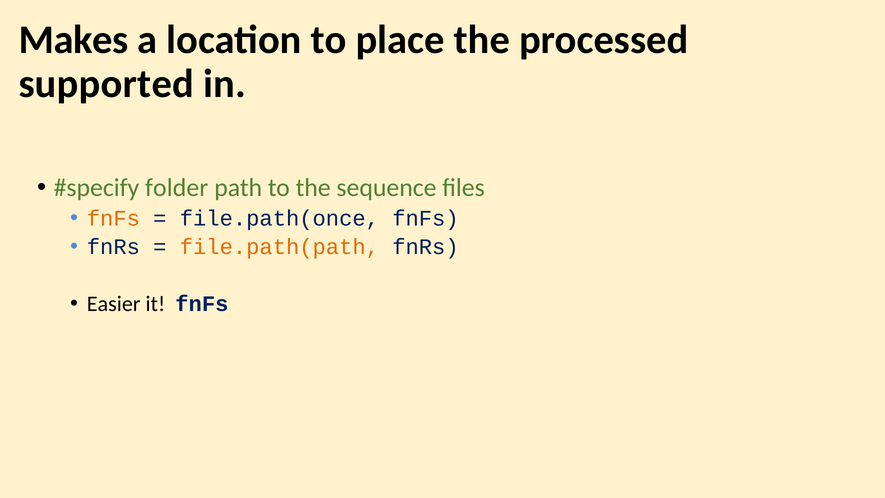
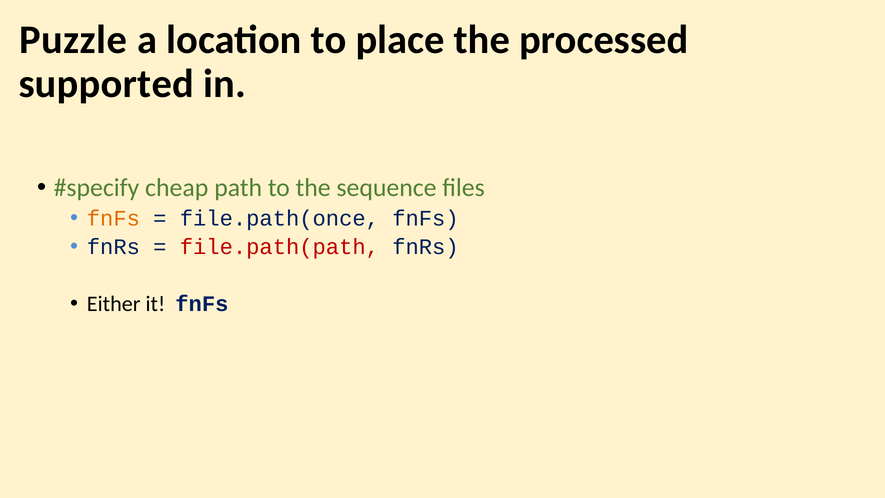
Makes: Makes -> Puzzle (73, 40)
folder: folder -> cheap (177, 188)
file.path(path colour: orange -> red (279, 247)
Easier: Easier -> Either (114, 304)
